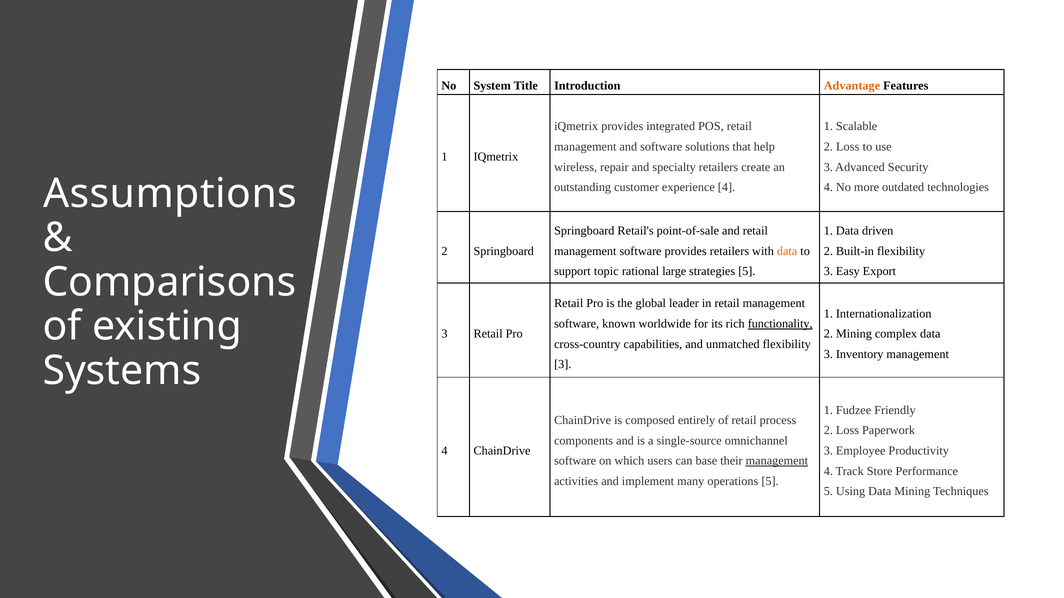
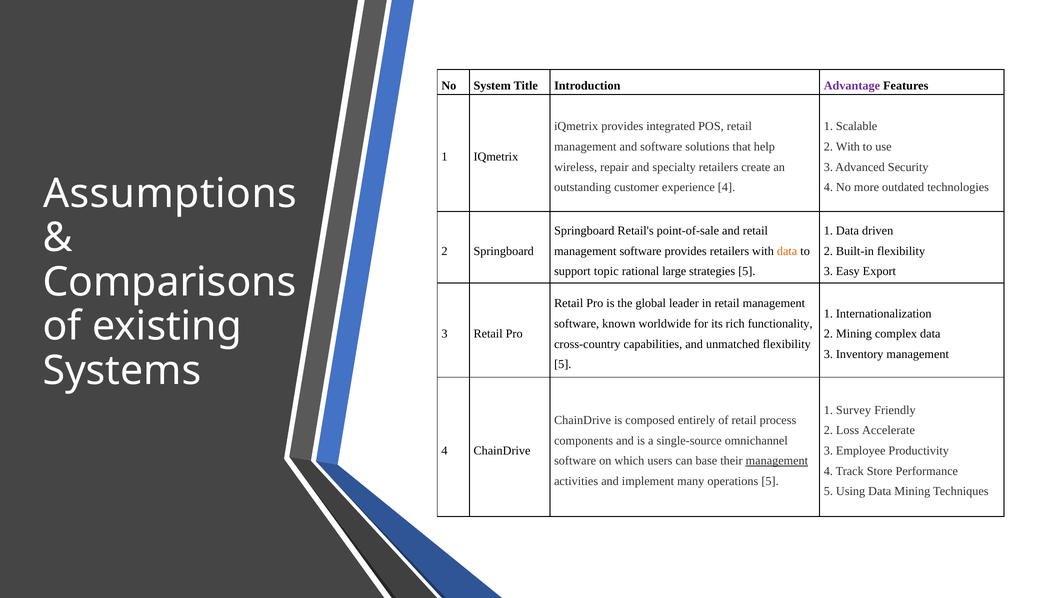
Advantage colour: orange -> purple (852, 86)
Loss: Loss -> With (848, 147)
functionality underline: present -> none (780, 324)
3: 3 -> 5 (563, 365)
Fudzee: Fudzee -> Survey (854, 410)
Paperwork: Paperwork -> Accelerate (888, 431)
